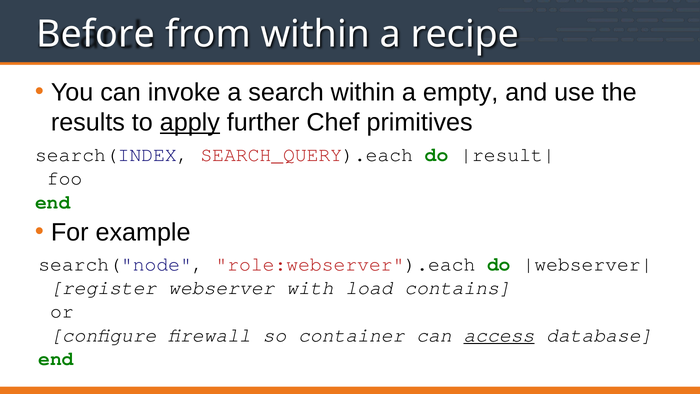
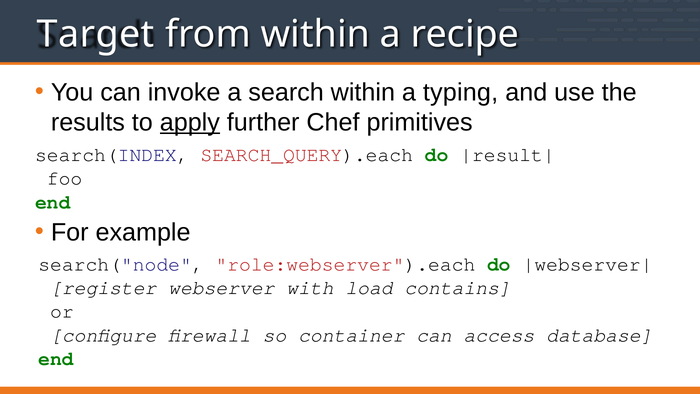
Before: Before -> Target (96, 34)
empty: empty -> typing (461, 92)
access underline: present -> none (499, 335)
